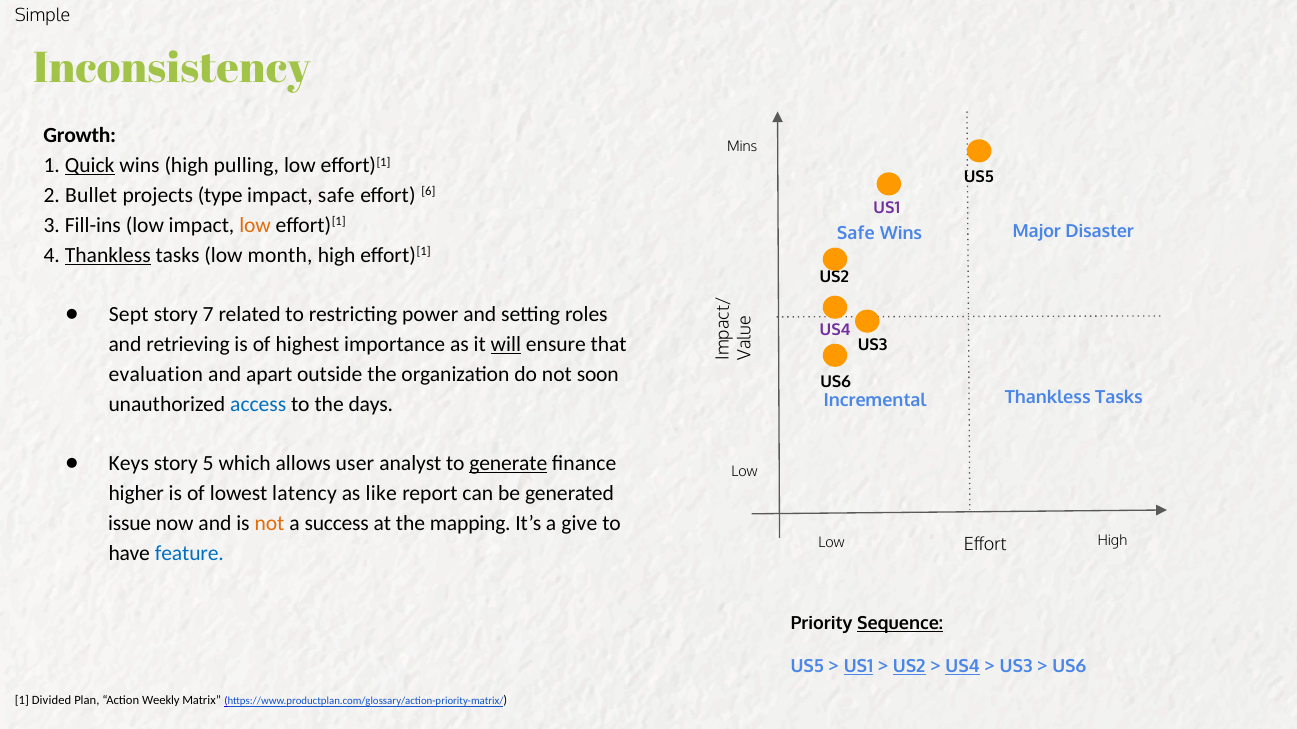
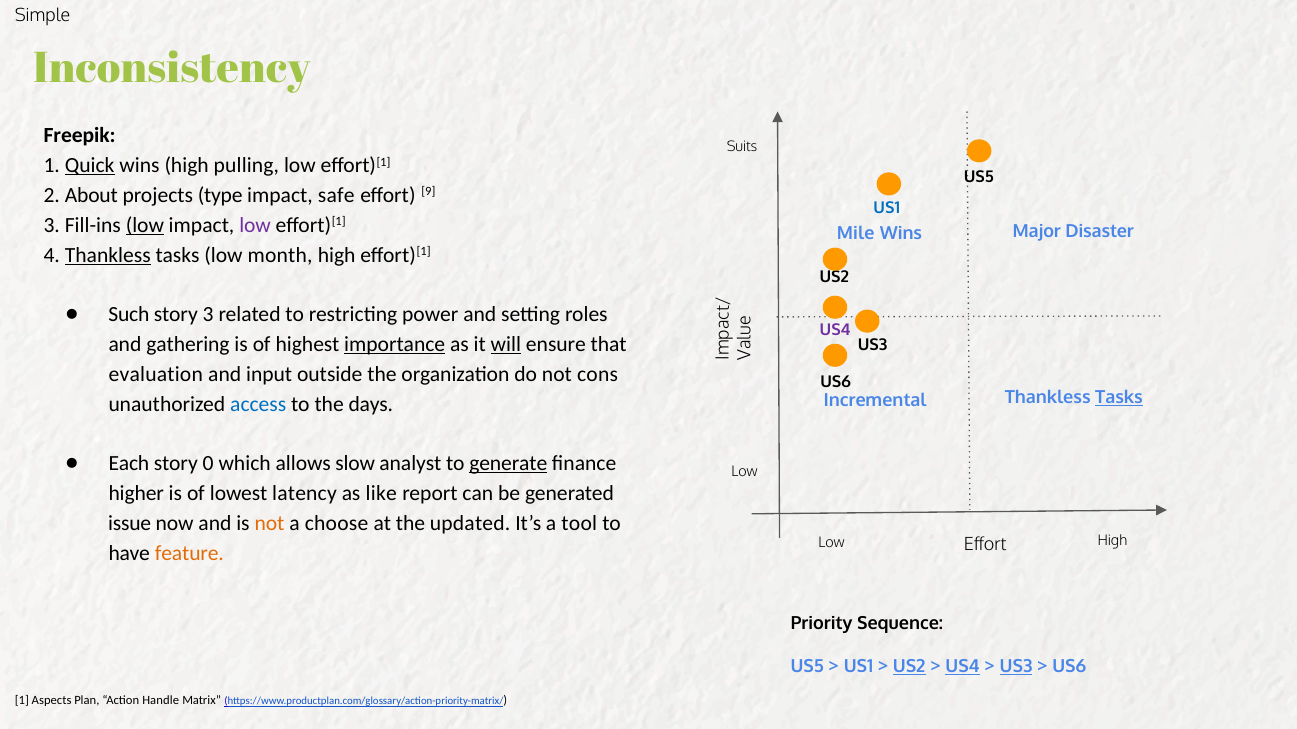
Growth: Growth -> Freepik (80, 136)
Mins: Mins -> Suits (742, 147)
Bullet: Bullet -> About (91, 195)
6: 6 -> 9 (428, 192)
US1 colour: purple -> blue (887, 208)
low underline: none -> present (145, 225)
low colour: orange -> purple (255, 225)
Safe: Safe -> Mile (856, 234)
Sept: Sept -> Such (129, 315)
story 7: 7 -> 3 (208, 315)
retrieving: retrieving -> gathering (188, 345)
importance underline: none -> present (395, 345)
apart: apart -> input (269, 374)
soon: soon -> cons (598, 374)
Tasks underline: none -> present (1119, 398)
Keys: Keys -> Each (129, 464)
5: 5 -> 0 (208, 464)
user: user -> slow (355, 464)
success: success -> choose (337, 524)
mapping: mapping -> updated (470, 524)
give: give -> tool (579, 524)
feature colour: blue -> orange (189, 553)
Sequence underline: present -> none (900, 624)
US1 underline: present -> none (858, 667)
US3 underline: none -> present (1016, 667)
Divided: Divided -> Aspects (52, 701)
Weekly: Weekly -> Handle (161, 701)
